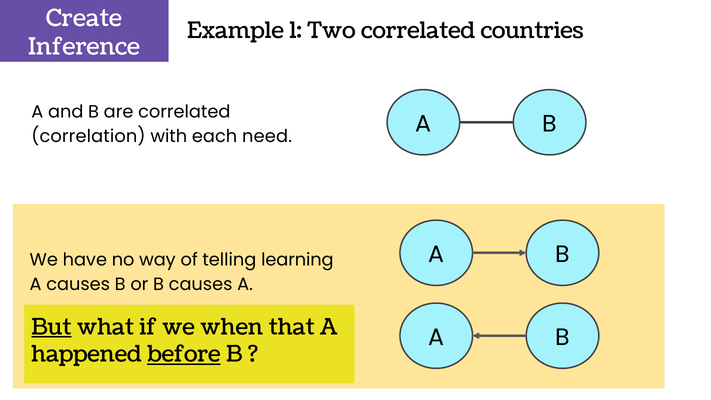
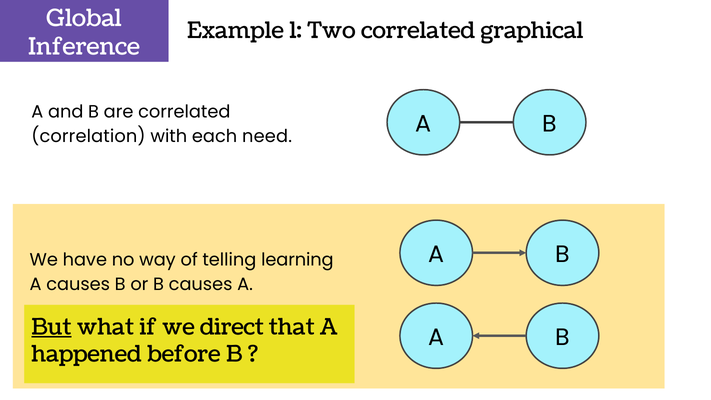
Create: Create -> Global (84, 18)
countries: countries -> graphical (532, 31)
when: when -> direct (232, 327)
before underline: present -> none (184, 354)
